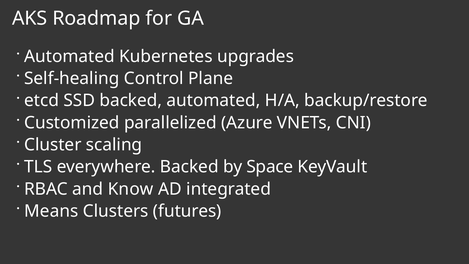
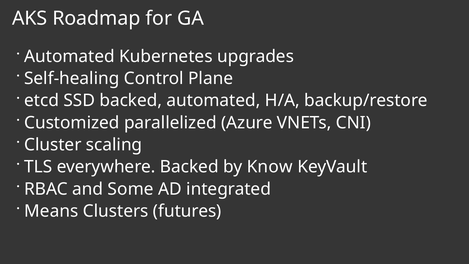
Space: Space -> Know (270, 167)
Know: Know -> Some (131, 189)
